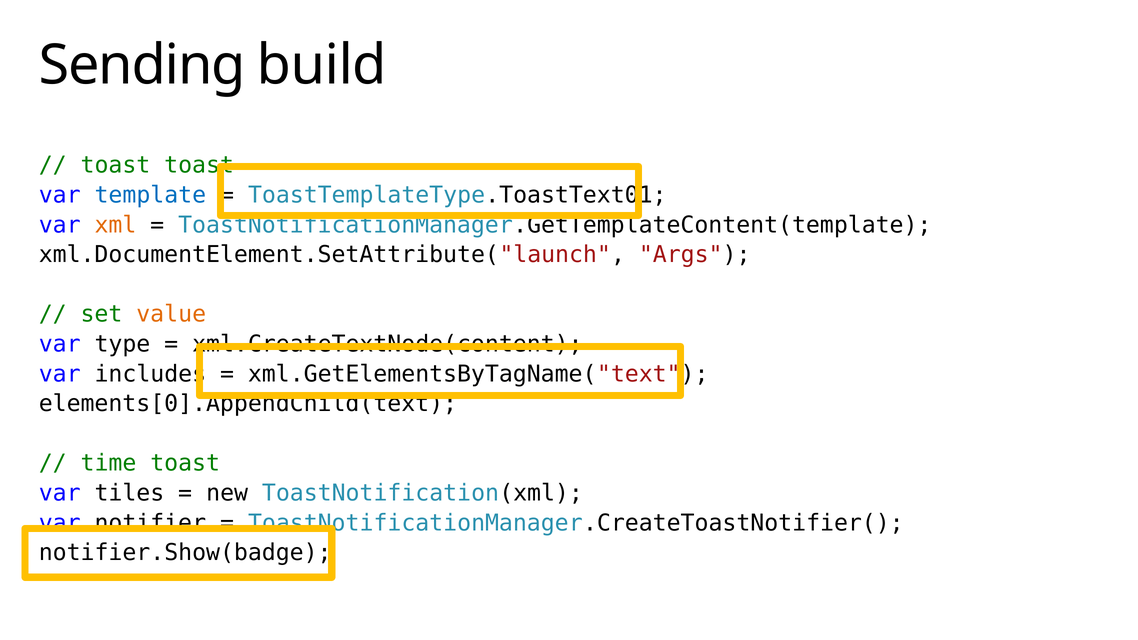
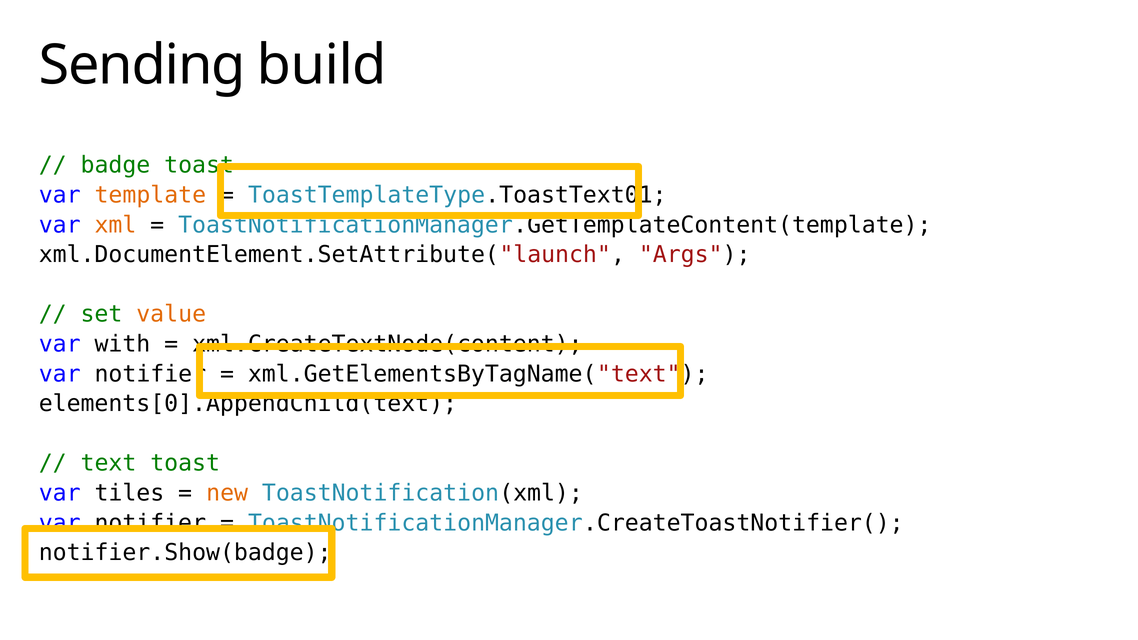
toast: toast -> badge (115, 165)
template colour: blue -> orange (150, 195)
type: type -> with (122, 344)
includes: includes -> notifier (150, 374)
time: time -> text (108, 463)
new colour: black -> orange (227, 493)
